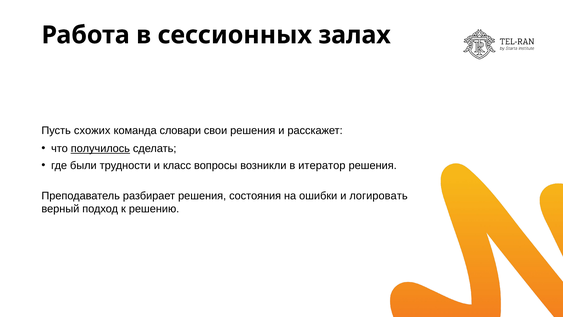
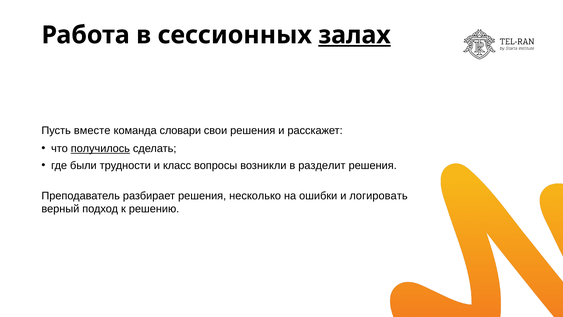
залах underline: none -> present (355, 35)
схожих: схожих -> вместе (92, 130)
итератор: итератор -> разделит (322, 165)
состояния: состояния -> несколько (255, 196)
